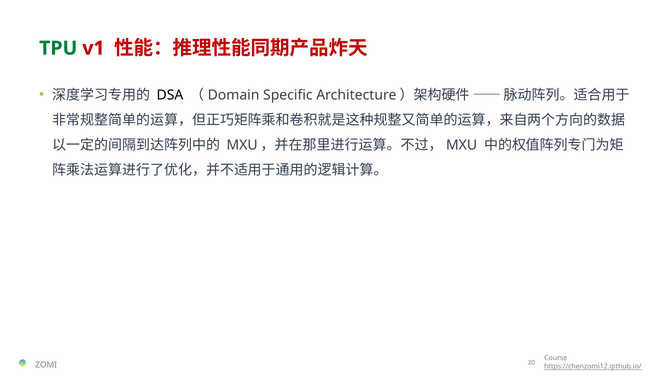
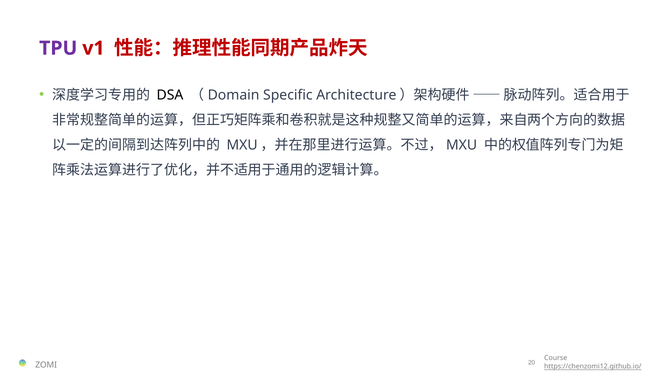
TPU colour: green -> purple (58, 48)
